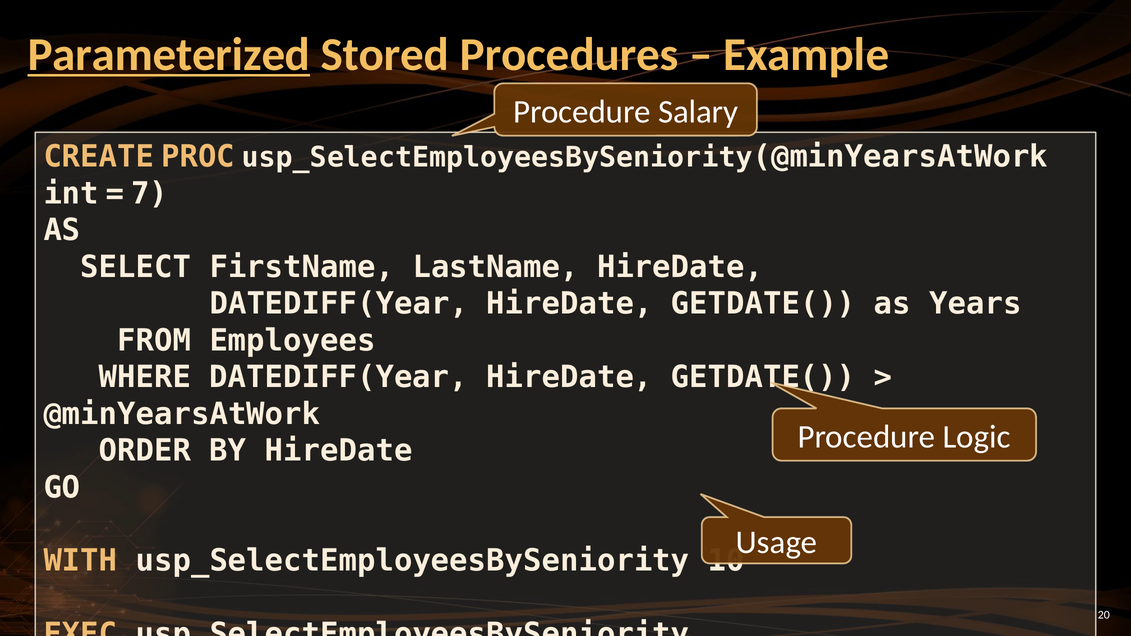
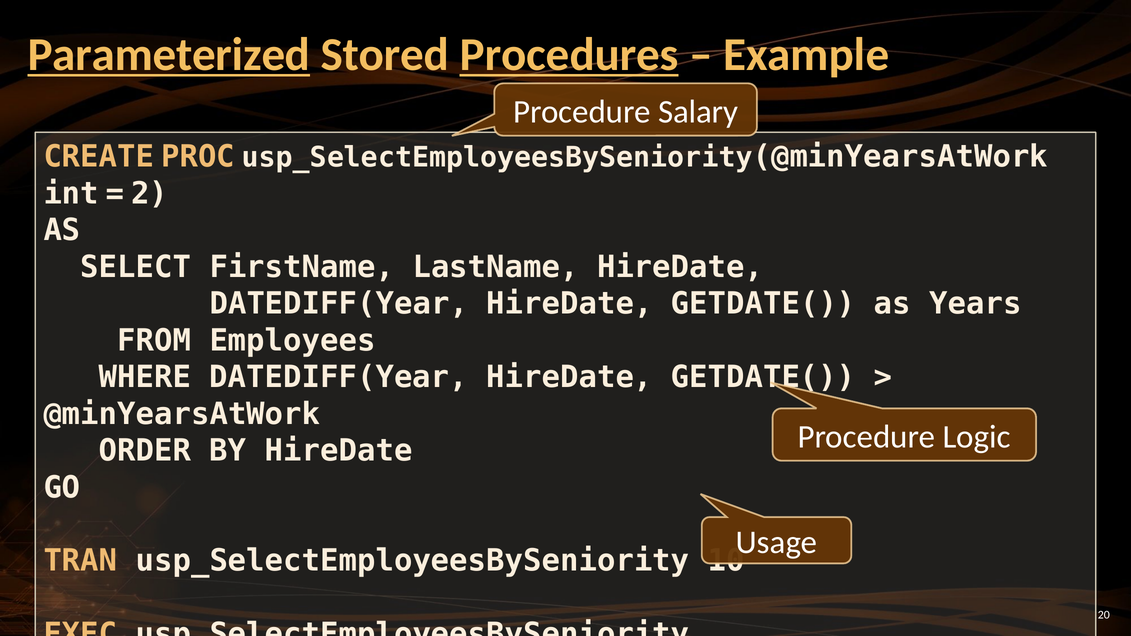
Procedures underline: none -> present (569, 55)
7: 7 -> 2 (149, 194)
WITH: WITH -> TRAN (80, 561)
